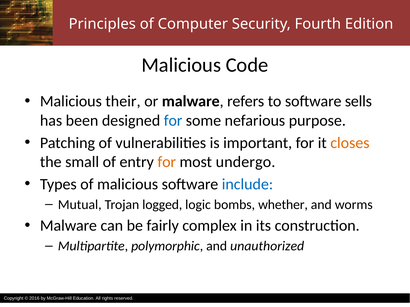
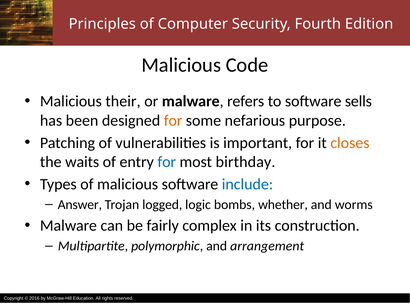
for colour: blue -> orange (173, 121)
small: small -> waits (82, 162)
for colour: orange -> blue (167, 162)
undergo: undergo -> birthday (246, 162)
Mutual: Mutual -> Answer (80, 205)
unauthorized: unauthorized -> arrangement (267, 246)
